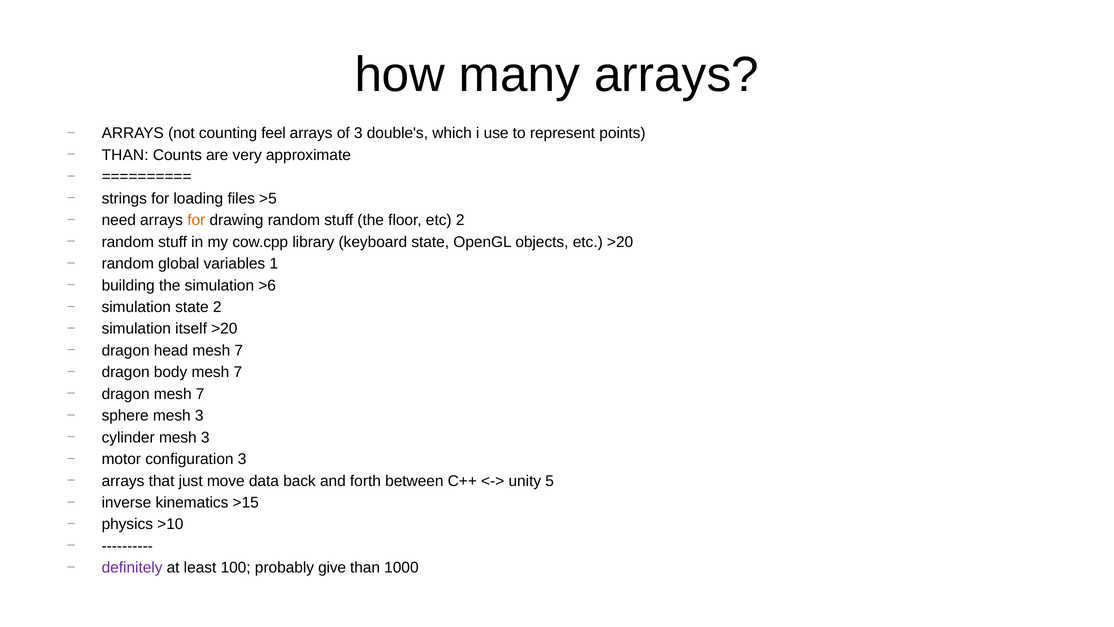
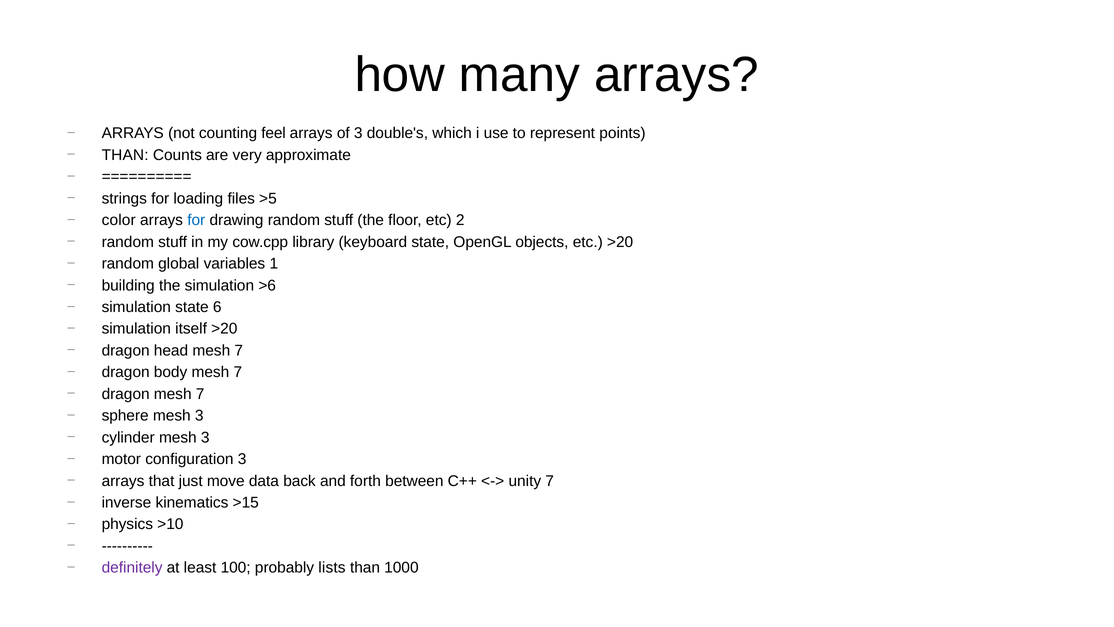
need: need -> color (119, 220)
for colour: orange -> blue (196, 220)
state 2: 2 -> 6 (217, 307)
unity 5: 5 -> 7 (550, 481)
give: give -> lists (332, 568)
